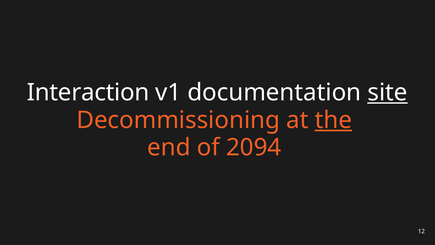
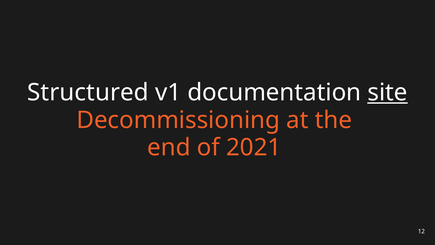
Interaction: Interaction -> Structured (88, 92)
the underline: present -> none (333, 120)
2094: 2094 -> 2021 (254, 147)
